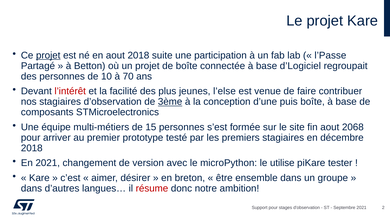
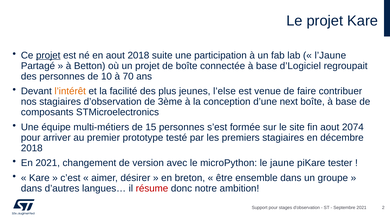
l’Passe: l’Passe -> l’Jaune (330, 55)
l’intérêt colour: red -> orange (70, 91)
3ème underline: present -> none (170, 102)
puis: puis -> next (289, 102)
2068: 2068 -> 2074 (353, 127)
utilise: utilise -> jaune (282, 163)
